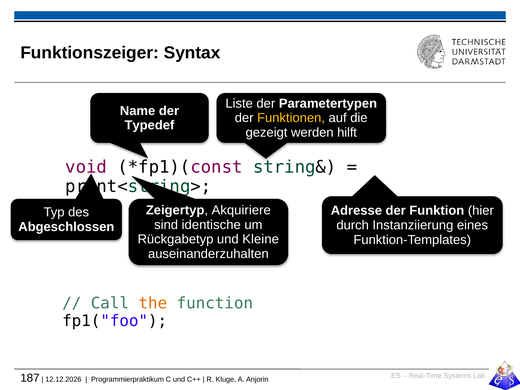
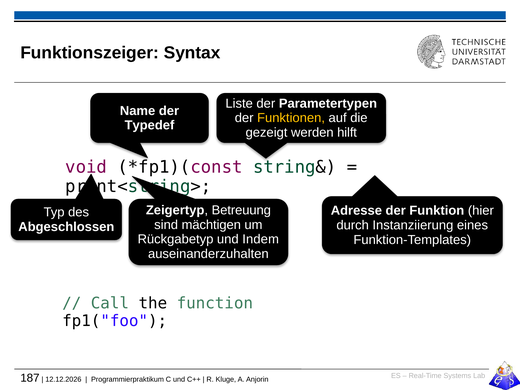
Akquiriere: Akquiriere -> Betreuung (241, 210)
identische: identische -> mächtigen (211, 225)
Kleine: Kleine -> Indem (261, 239)
the colour: orange -> black (153, 303)
